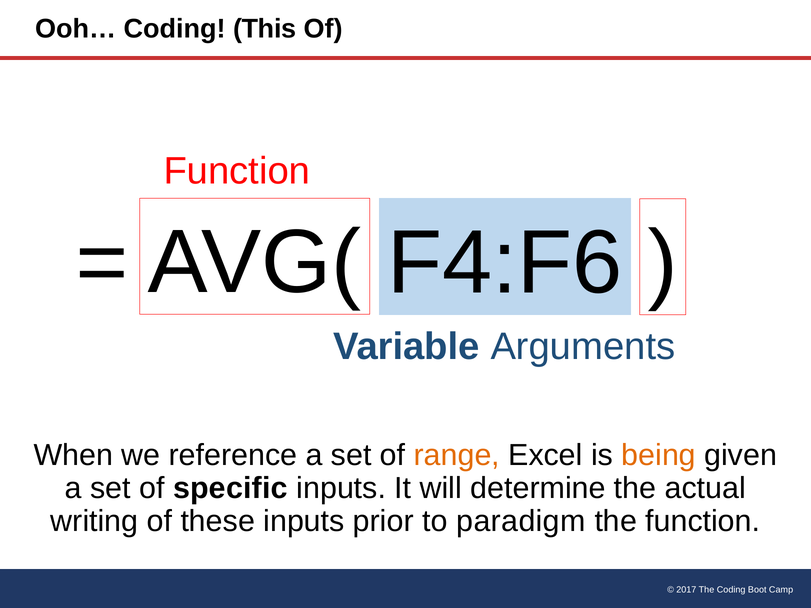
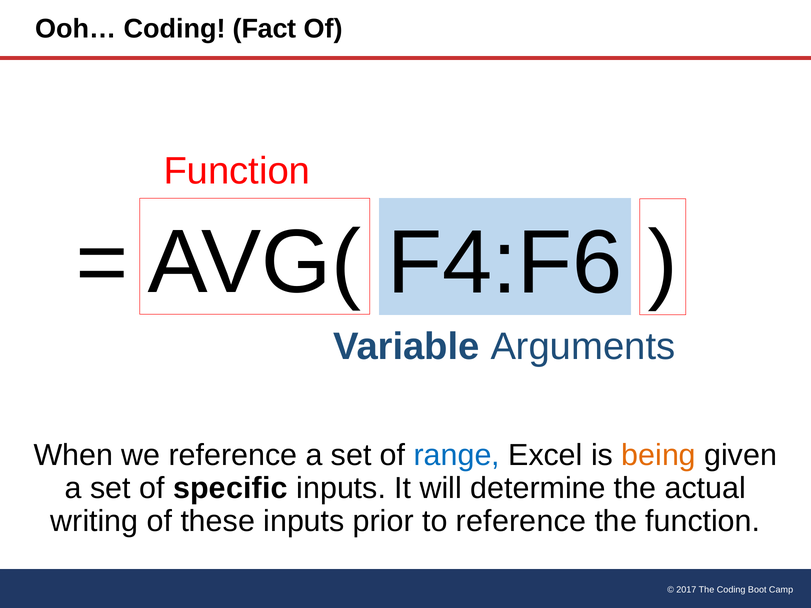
This: This -> Fact (265, 29)
range colour: orange -> blue (457, 455)
to paradigm: paradigm -> reference (521, 521)
